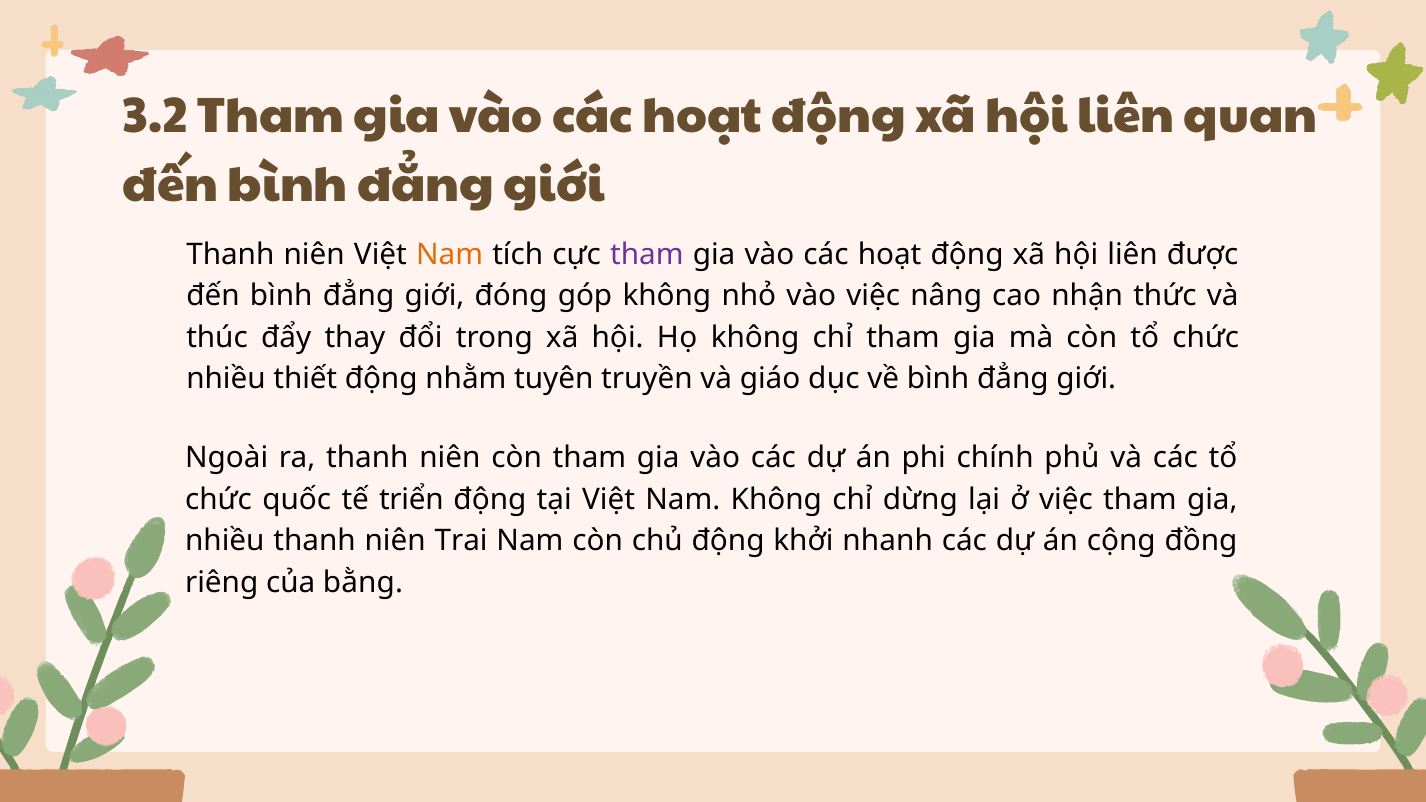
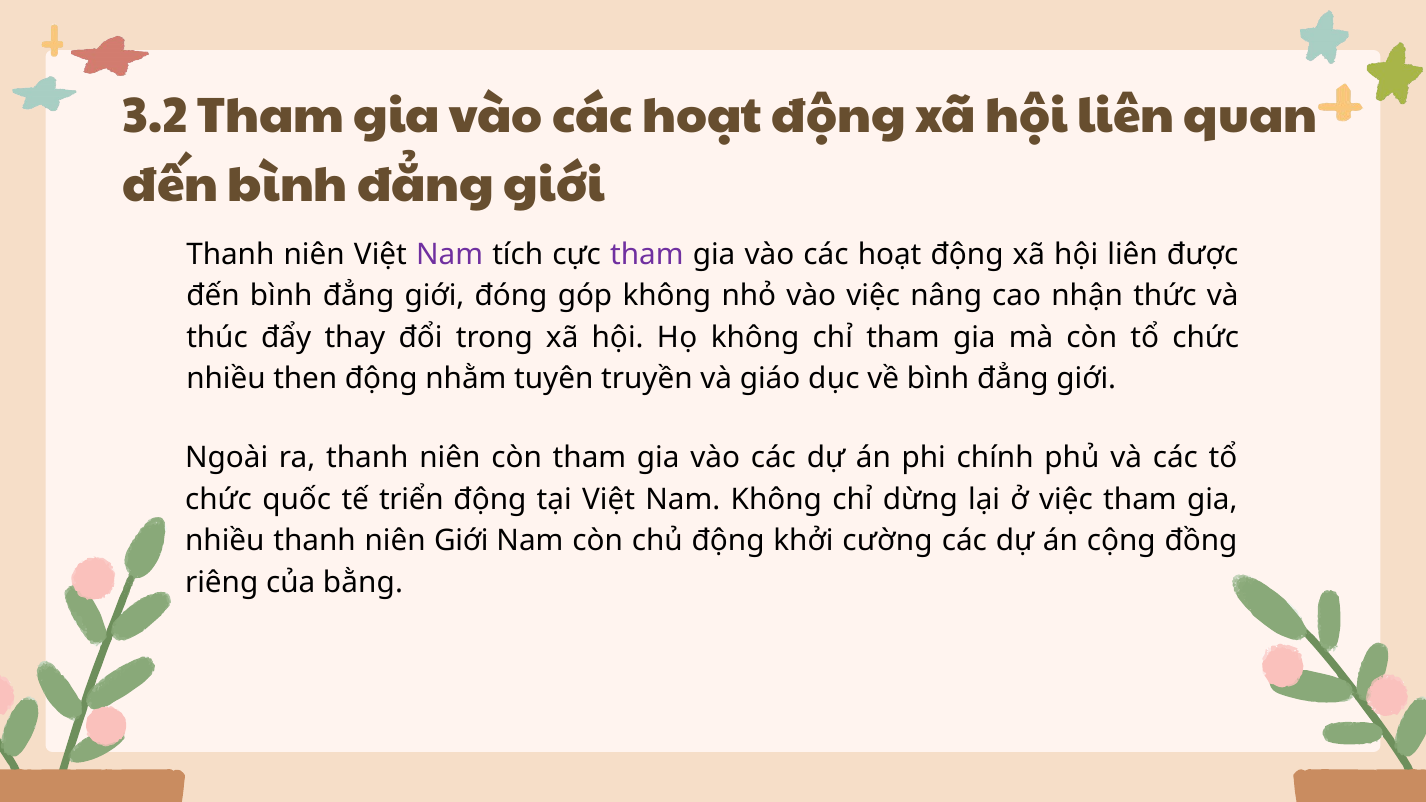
Nam colour: orange -> purple (450, 254)
thiết: thiết -> then (305, 379)
niên Trai: Trai -> Giới (461, 541)
nhanh: nhanh -> cường (888, 541)
